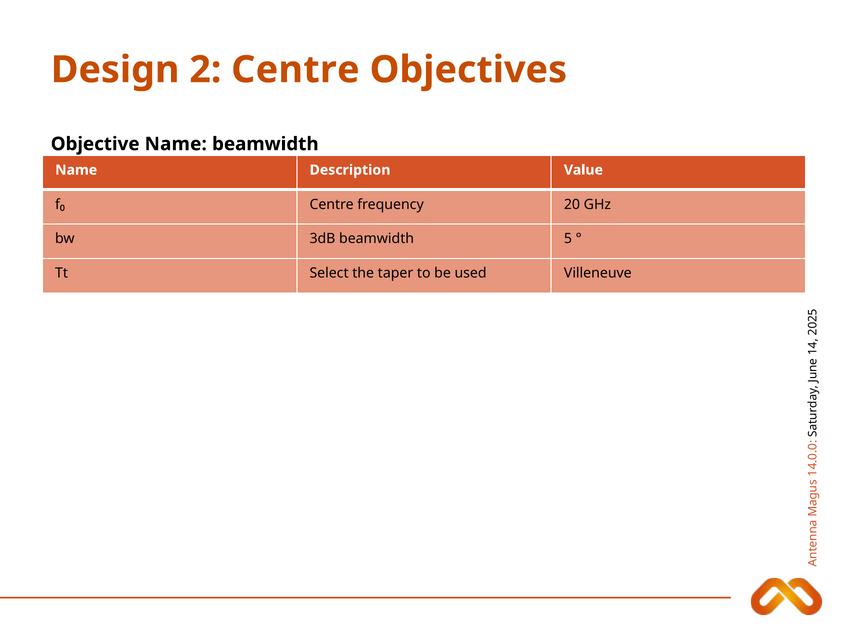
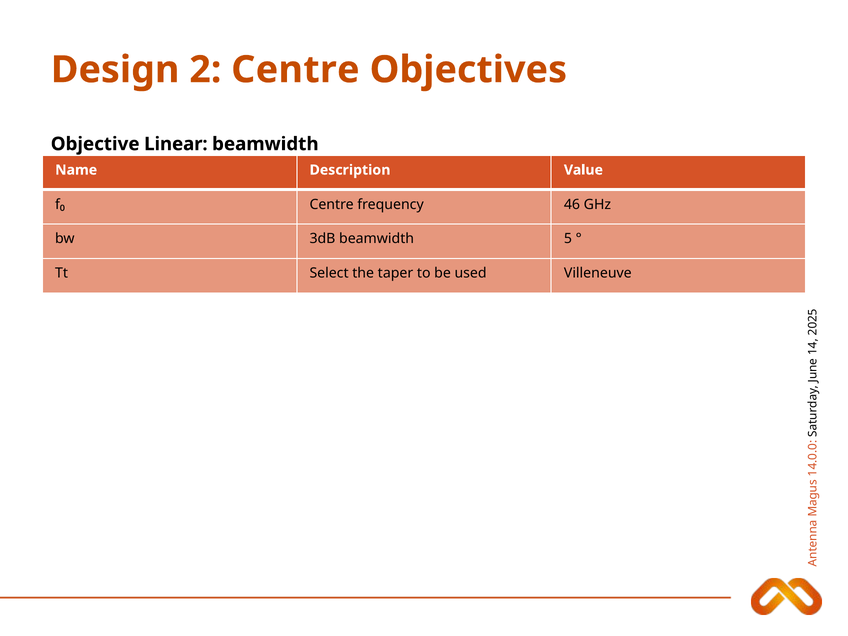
Objective Name: Name -> Linear (176, 144)
20: 20 -> 46 (572, 204)
